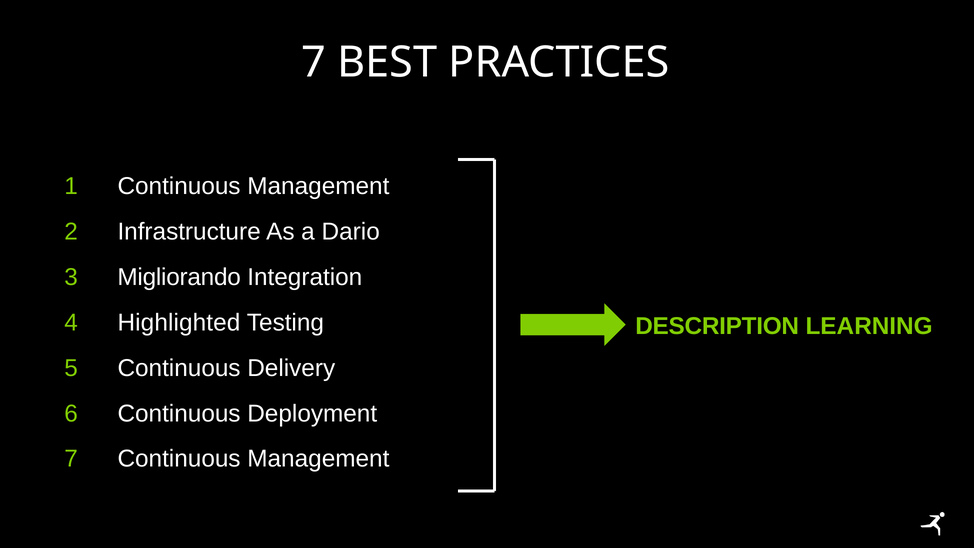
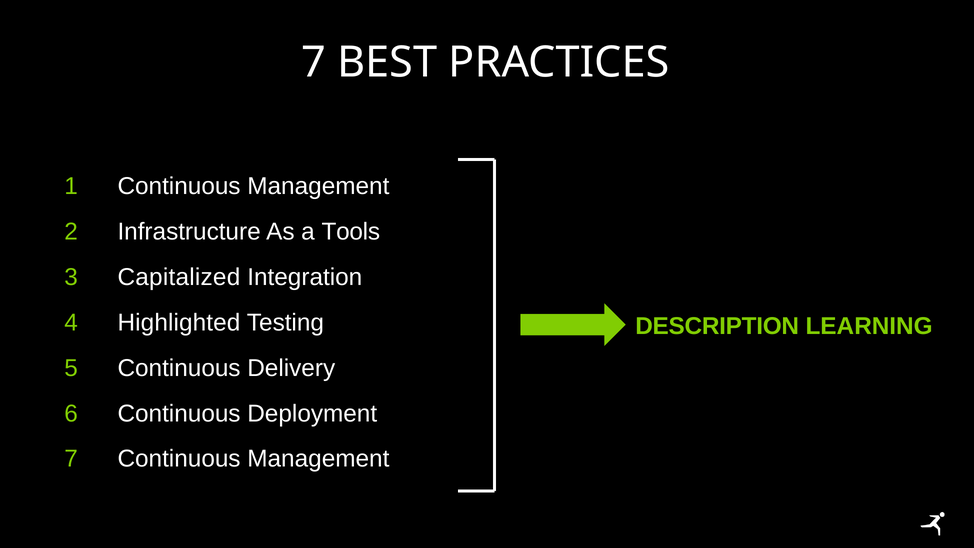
Dario: Dario -> Tools (351, 232)
Migliorando: Migliorando -> Capitalized (179, 277)
